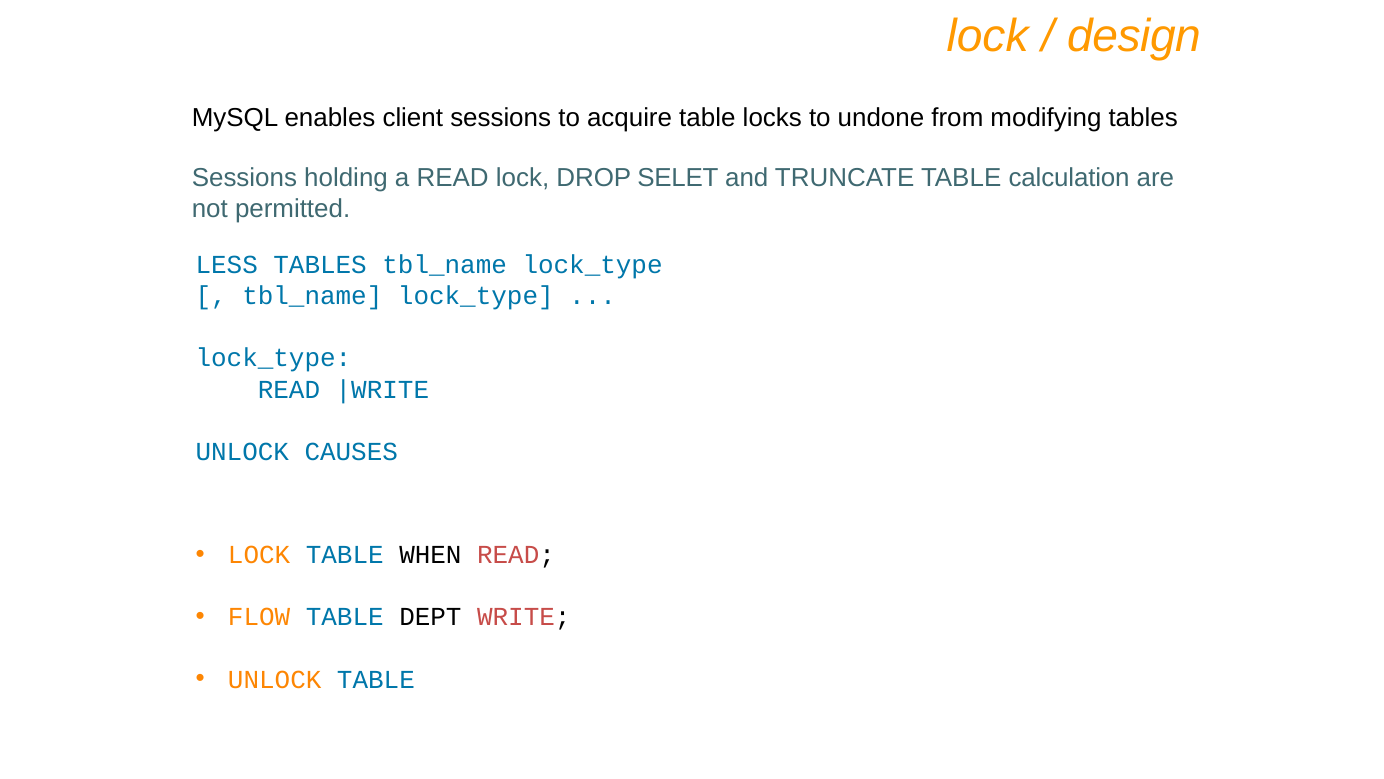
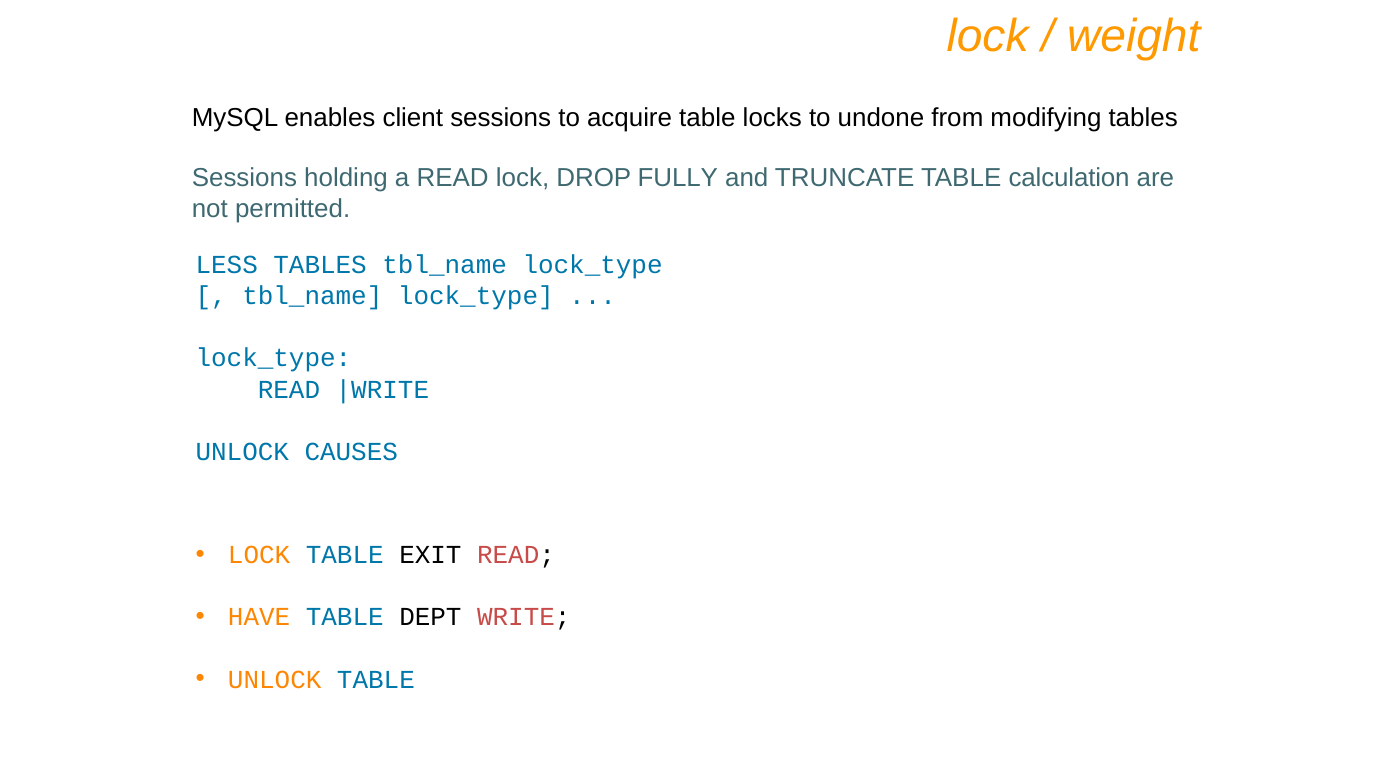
design: design -> weight (1134, 36)
SELET: SELET -> FULLY (678, 178)
WHEN: WHEN -> EXIT (430, 555)
FLOW: FLOW -> HAVE (259, 617)
